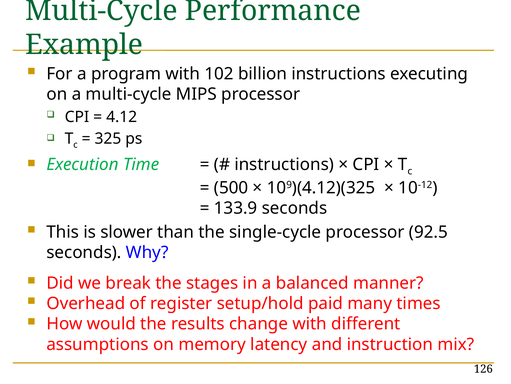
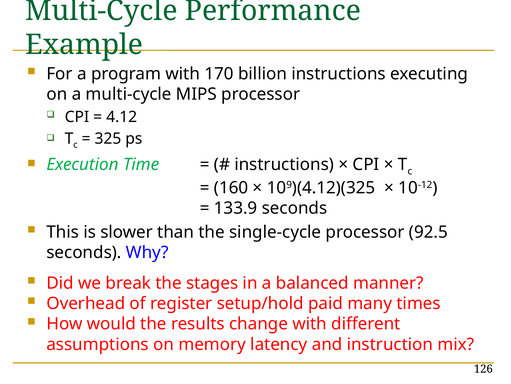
102: 102 -> 170 (219, 74)
500: 500 -> 160 (231, 187)
